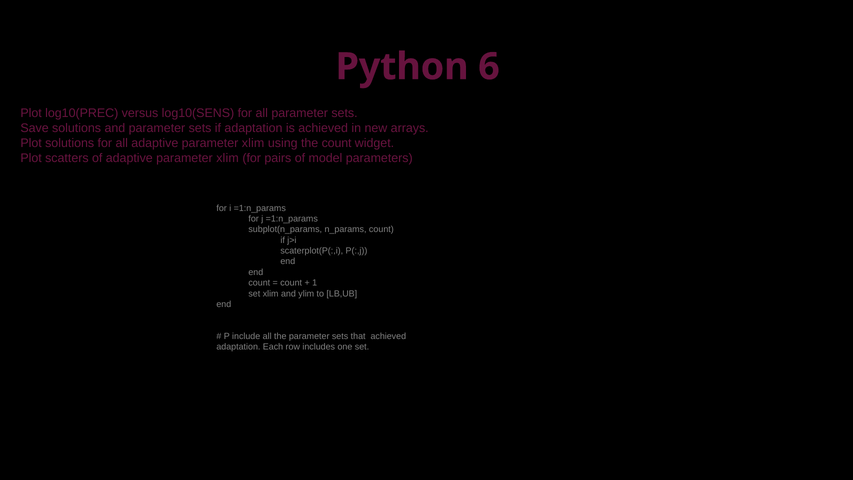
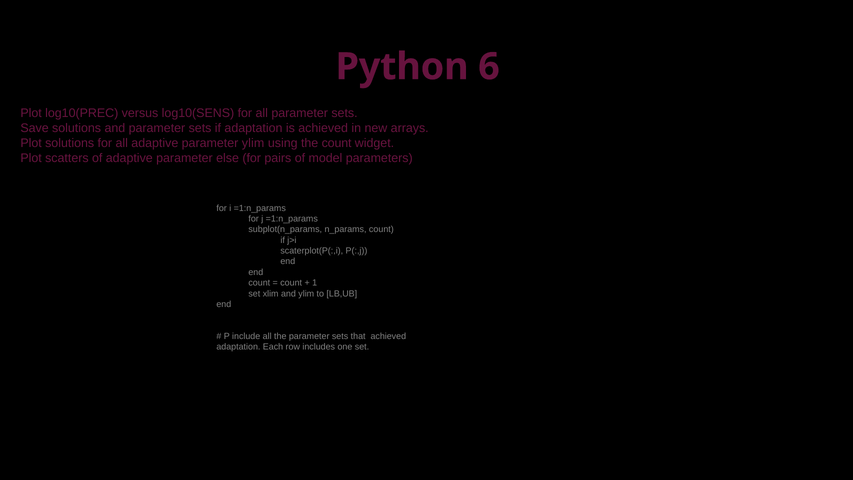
all adaptive parameter xlim: xlim -> ylim (253, 143)
of adaptive parameter xlim: xlim -> else (228, 158)
